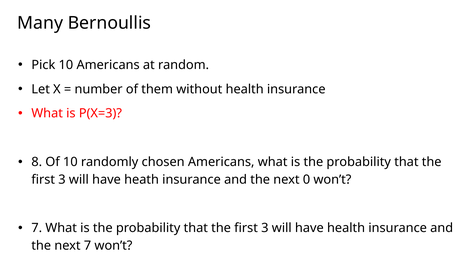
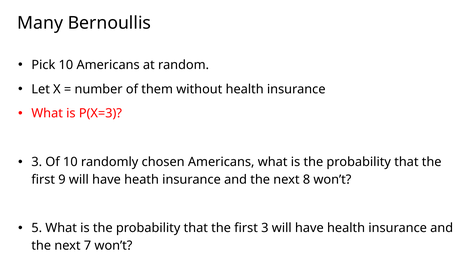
8: 8 -> 3 (37, 162)
3: 3 -> 9 (62, 179)
0: 0 -> 8 (306, 179)
7: 7 -> 5 (37, 228)
